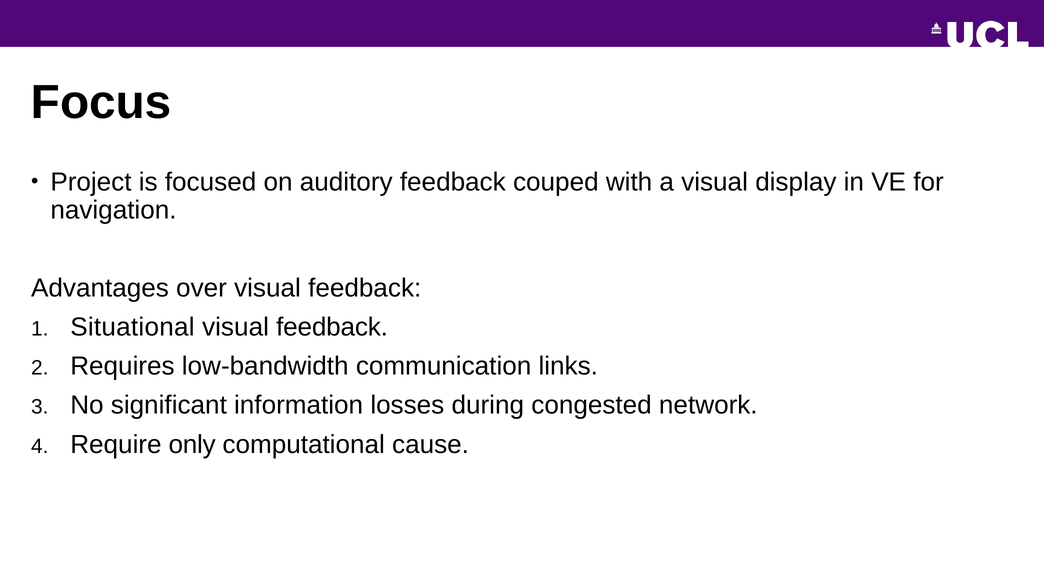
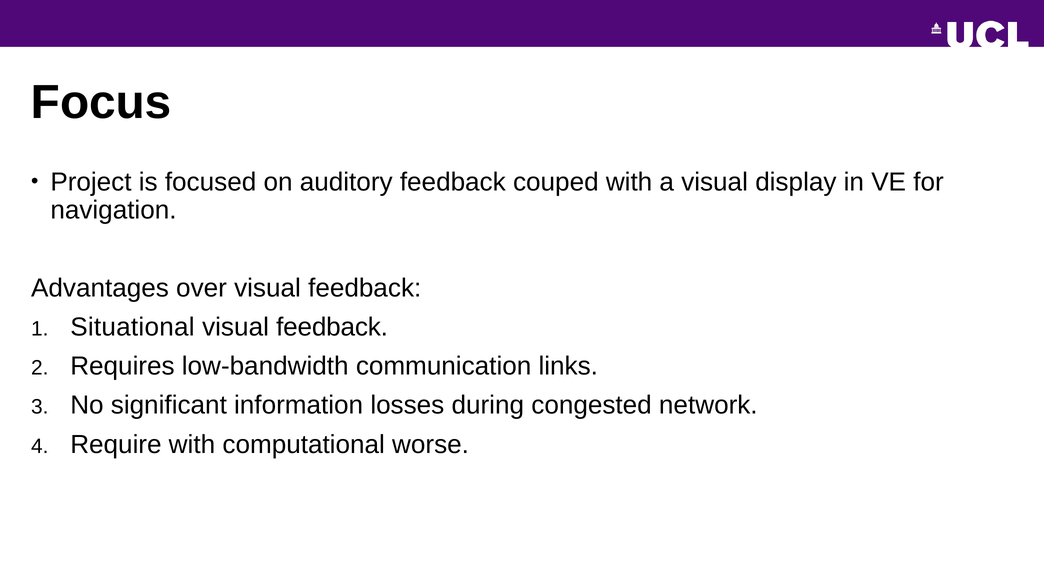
Require only: only -> with (192, 445)
cause: cause -> worse (431, 445)
